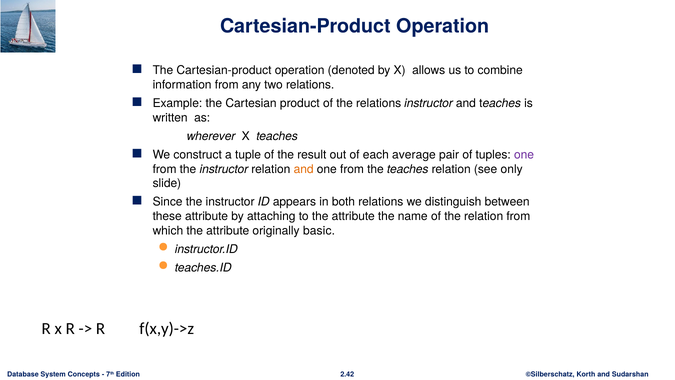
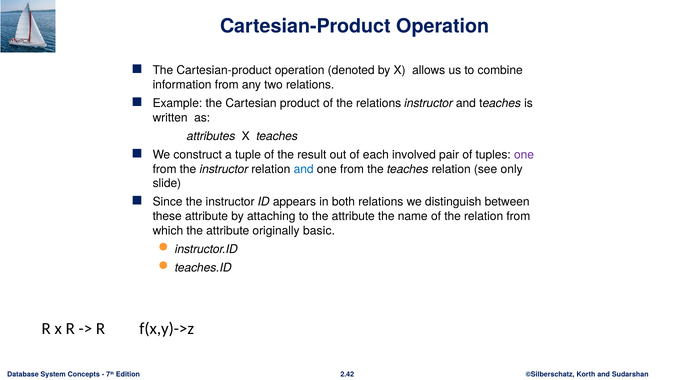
wherever: wherever -> attributes (211, 136)
average: average -> involved (414, 155)
and colour: orange -> blue (304, 169)
